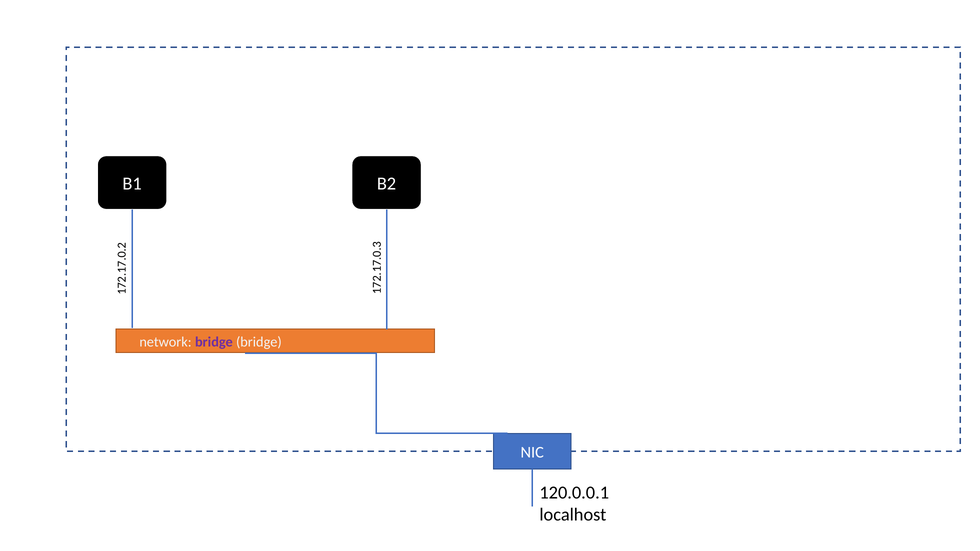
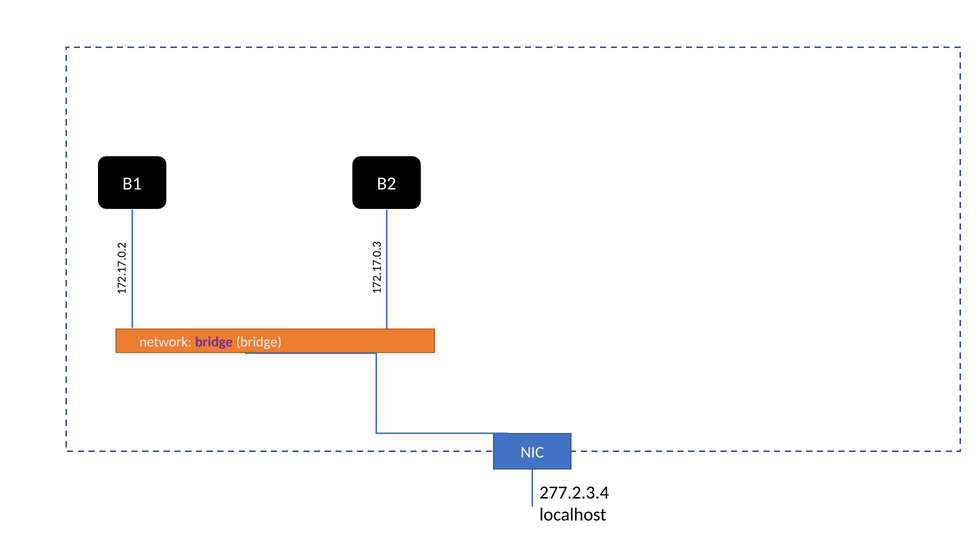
120.0.0.1: 120.0.0.1 -> 277.2.3.4 (574, 493)
